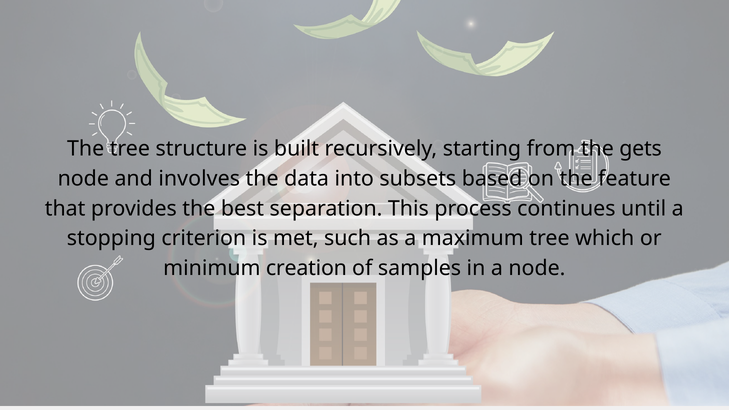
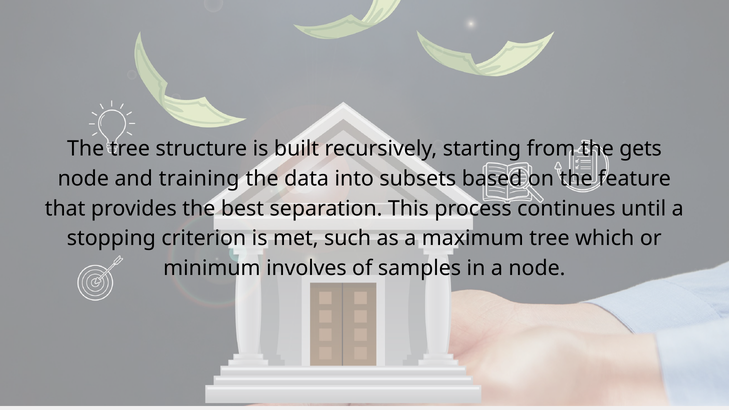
involves: involves -> training (199, 179)
creation: creation -> involves (306, 268)
